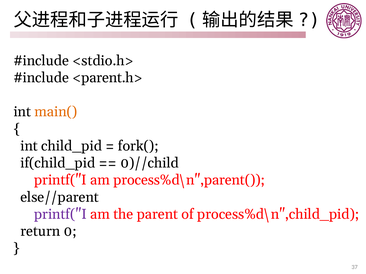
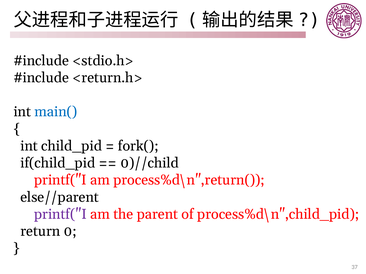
<parent.h>: <parent.h> -> <return.h> (108, 78)
main( colour: orange -> blue (56, 112)
process%d\n",parent(: process%d\n",parent( -> process%d\n",return( (189, 180)
